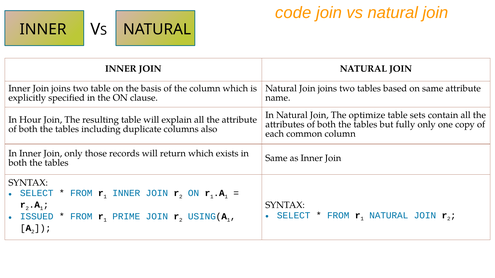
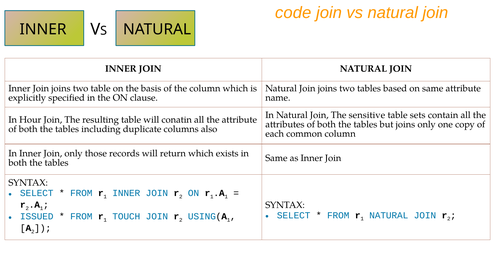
optimize: optimize -> sensitive (367, 115)
explain: explain -> conatin (177, 120)
but fully: fully -> joins (405, 125)
PRIME: PRIME -> TOUCH (126, 217)
